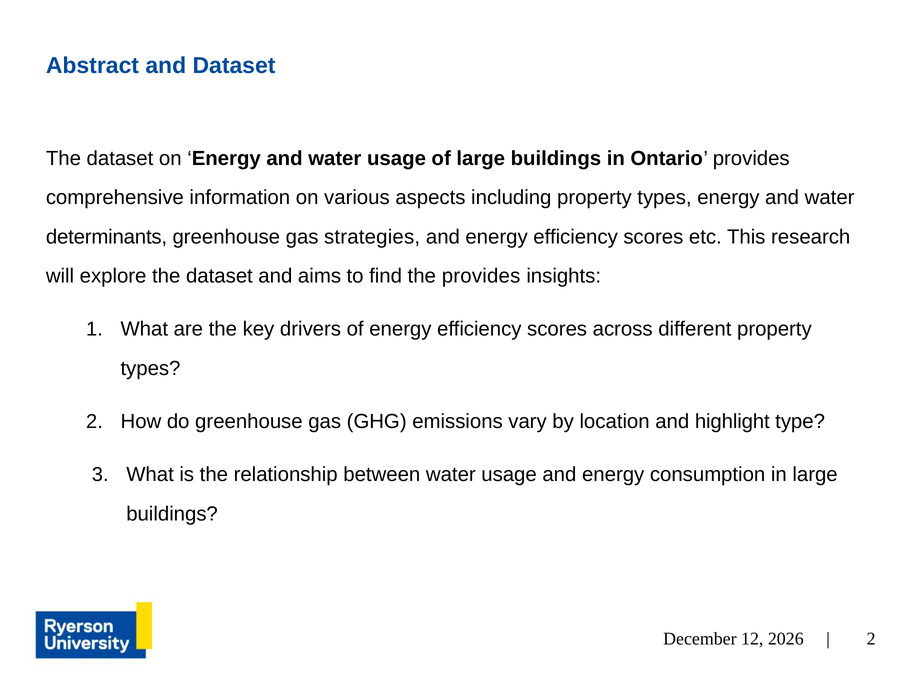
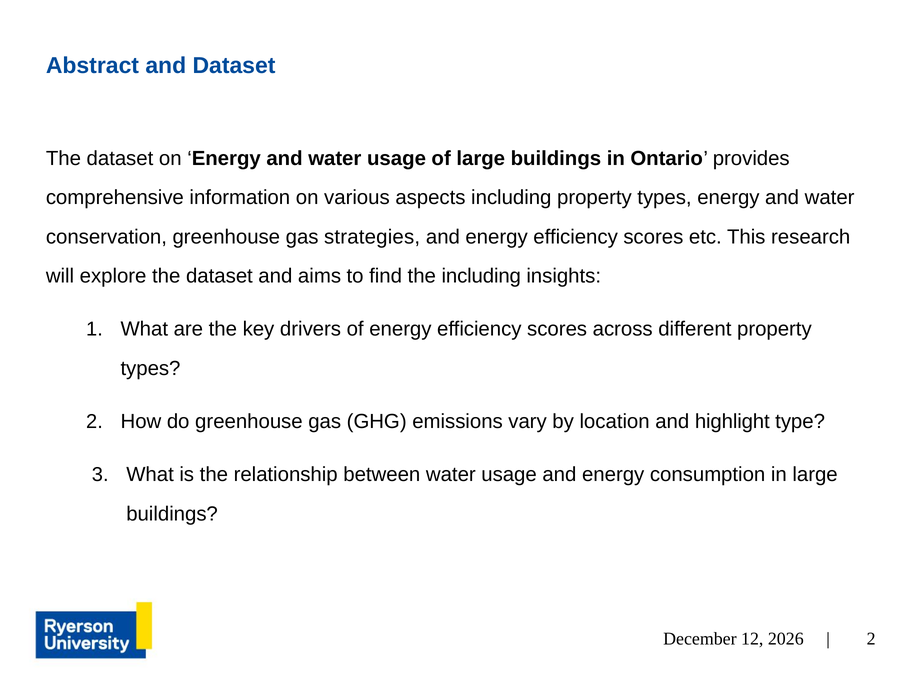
determinants: determinants -> conservation (106, 237)
the provides: provides -> including (481, 276)
